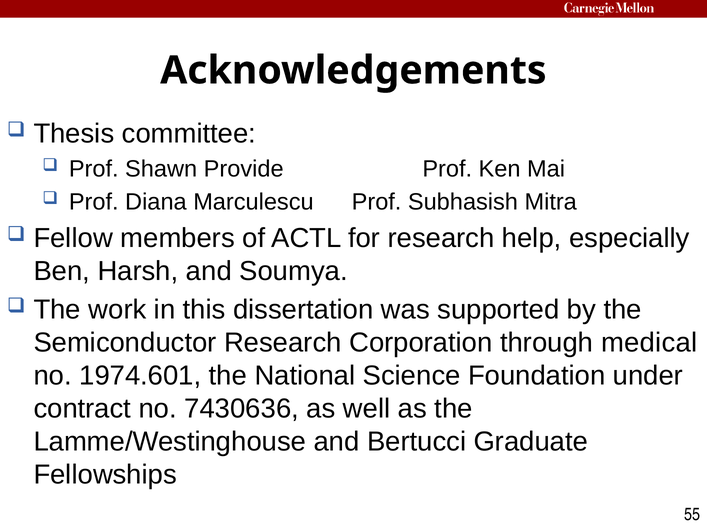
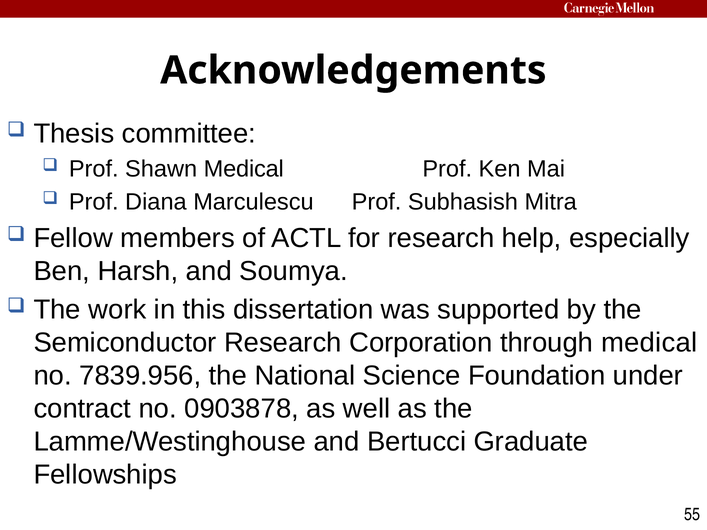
Shawn Provide: Provide -> Medical (244, 169)
1974.601: 1974.601 -> 7839.956 (140, 376)
7430636: 7430636 -> 0903878 (242, 409)
